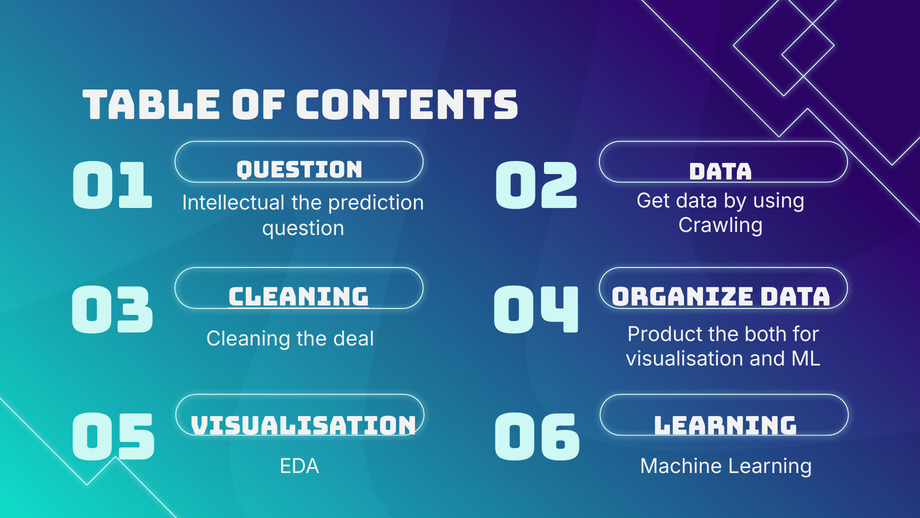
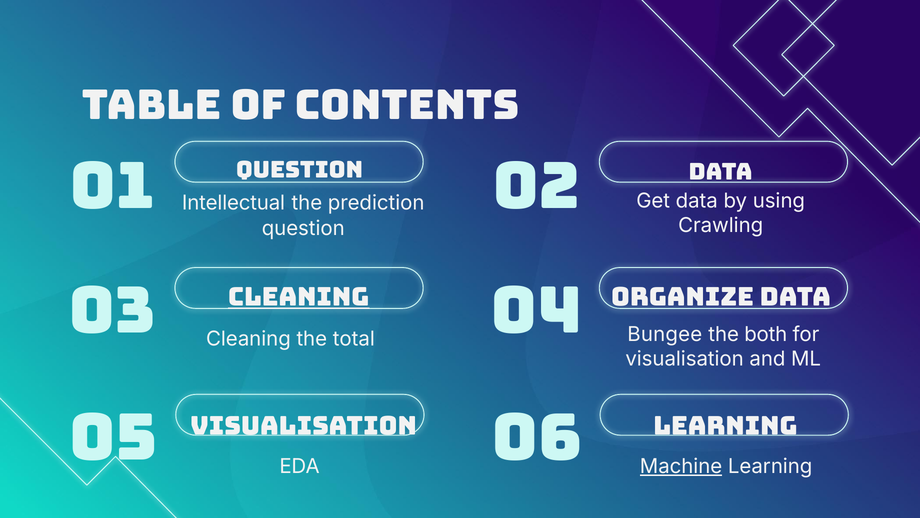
Product: Product -> Bungee (665, 334)
deal: deal -> total (354, 339)
Machine underline: none -> present (681, 466)
